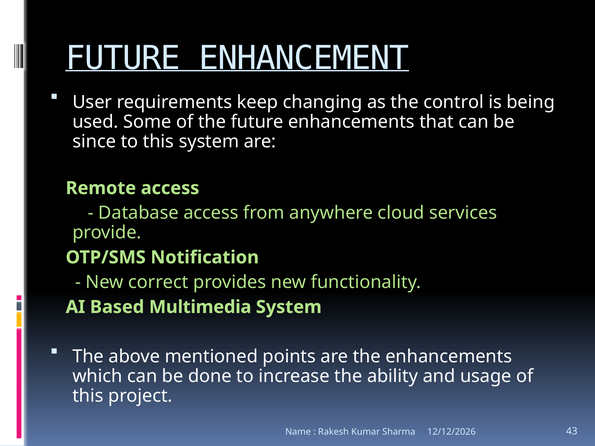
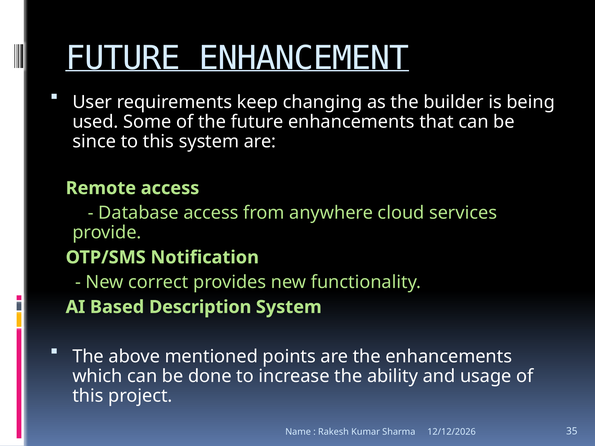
control: control -> builder (454, 102)
Multimedia: Multimedia -> Description (200, 307)
43: 43 -> 35 (572, 431)
